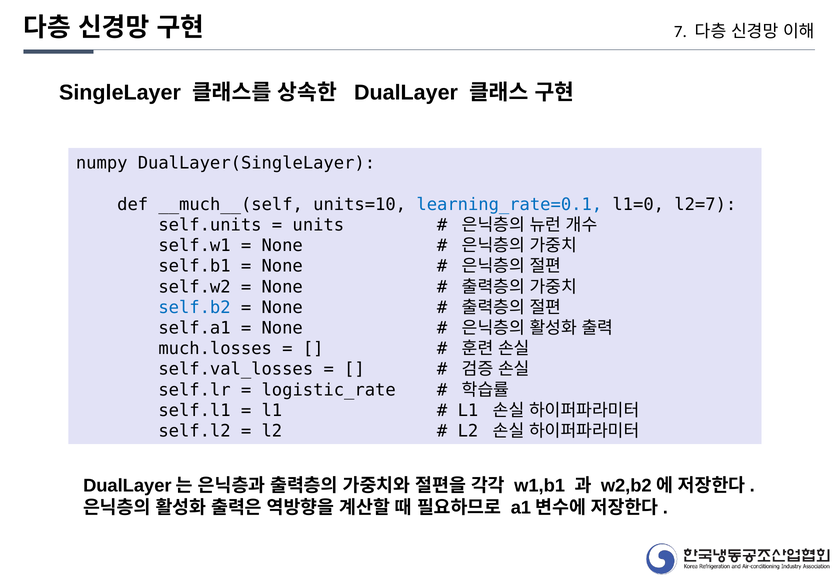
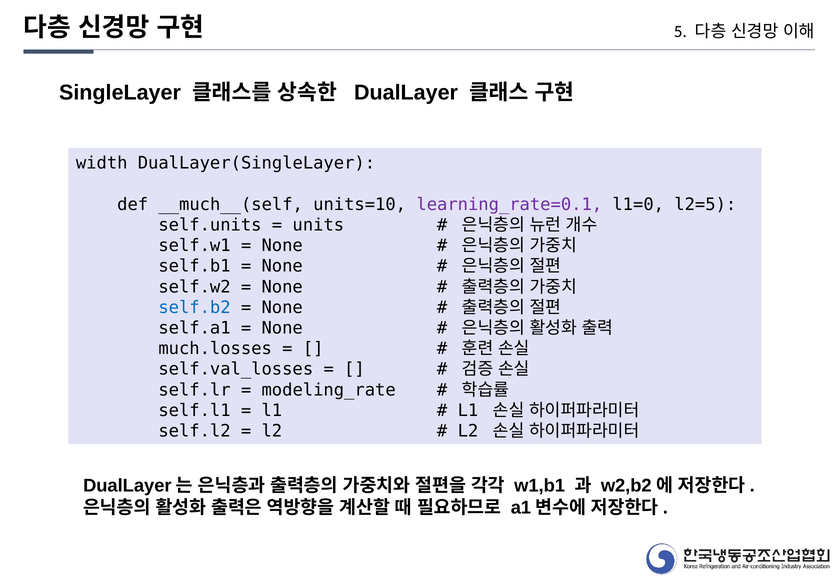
7: 7 -> 5 (680, 32)
numpy: numpy -> width (102, 163)
learning_rate=0.1 colour: blue -> purple (509, 204)
l2=7: l2=7 -> l2=5 (705, 204)
logistic_rate: logistic_rate -> modeling_rate (329, 390)
